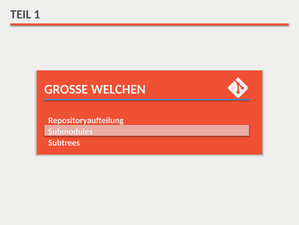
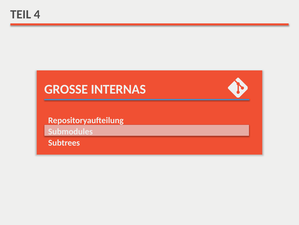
1: 1 -> 4 (37, 14)
WELCHEN: WELCHEN -> INTERNAS (118, 89)
